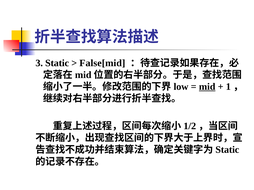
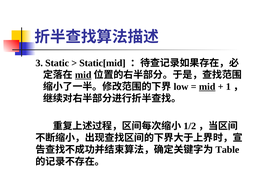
False[mid: False[mid -> Static[mid (102, 63)
mid underline: none -> present (83, 75)
Static: Static -> Table (227, 150)
